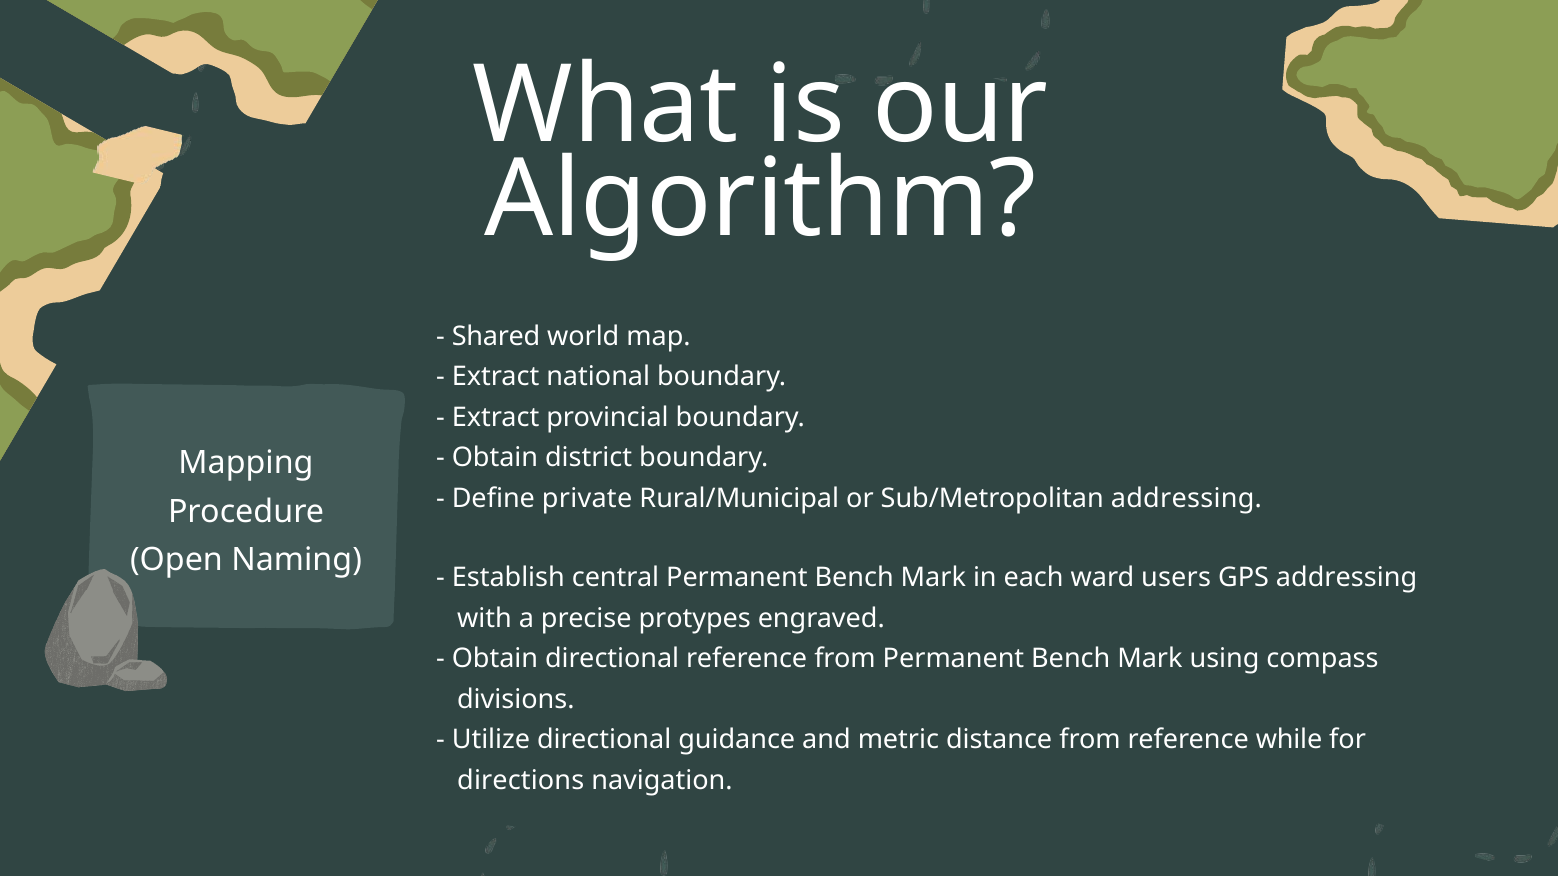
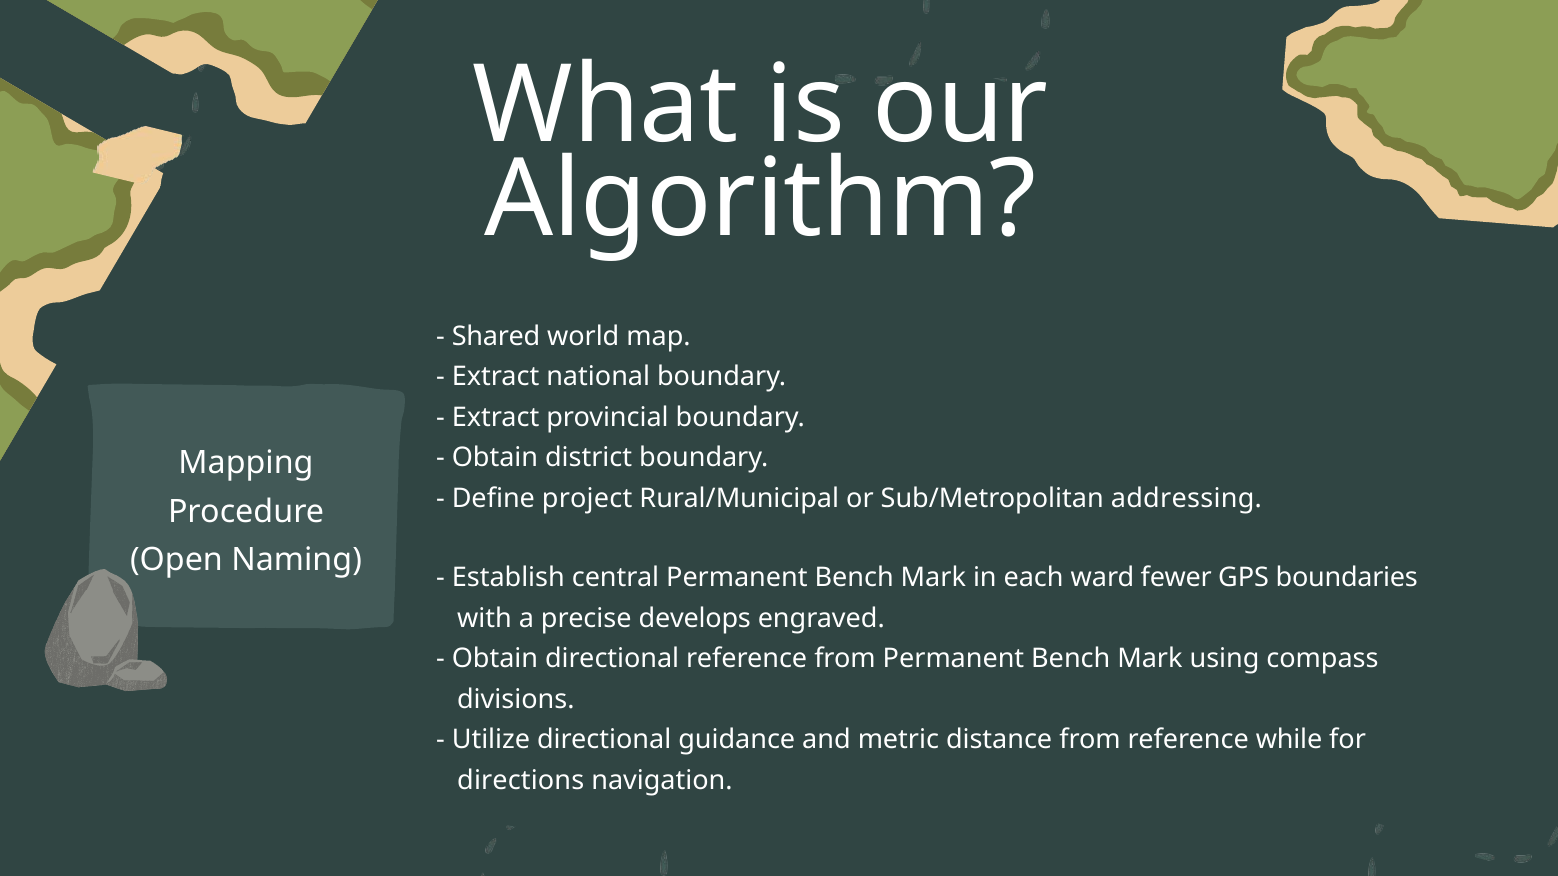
private: private -> project (587, 499)
users: users -> fewer (1176, 578)
GPS addressing: addressing -> boundaries (1347, 578)
protypes: protypes -> develops (695, 619)
